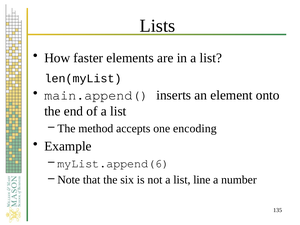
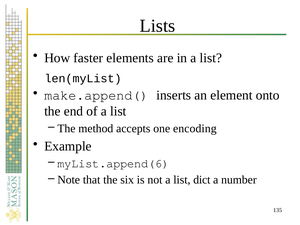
main.append(: main.append( -> make.append( (96, 95)
line: line -> dict (202, 180)
